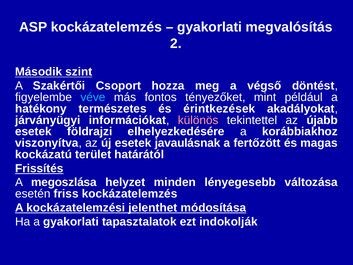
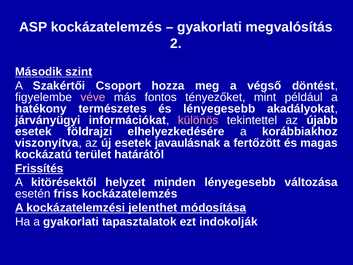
véve colour: light blue -> pink (93, 97)
és érintkezések: érintkezések -> lényegesebb (219, 109)
megoszlása: megoszlása -> kitörésektől (64, 182)
